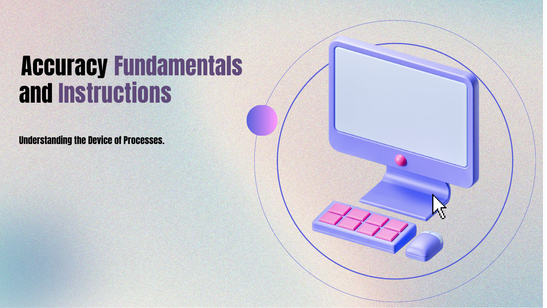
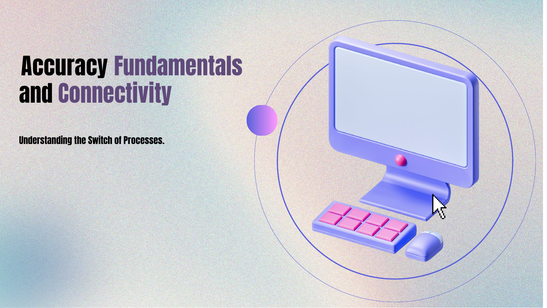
Instructions: Instructions -> Connectivity (115, 95)
Device: Device -> Switch (100, 141)
